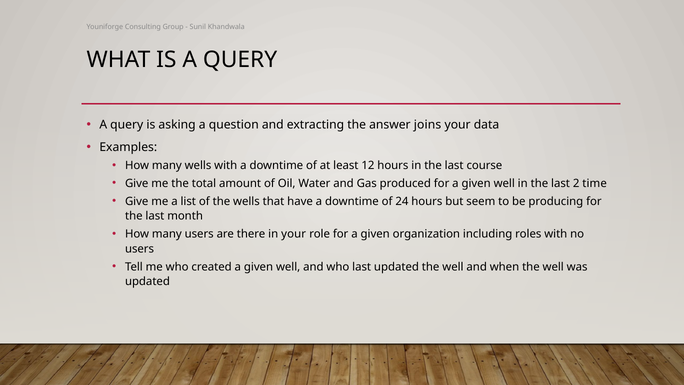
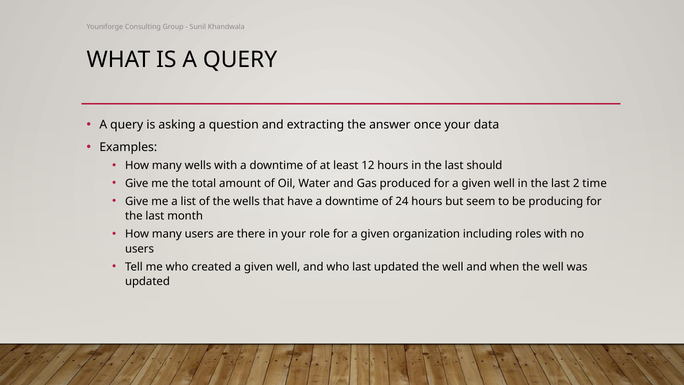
joins: joins -> once (428, 125)
course: course -> should (484, 165)
